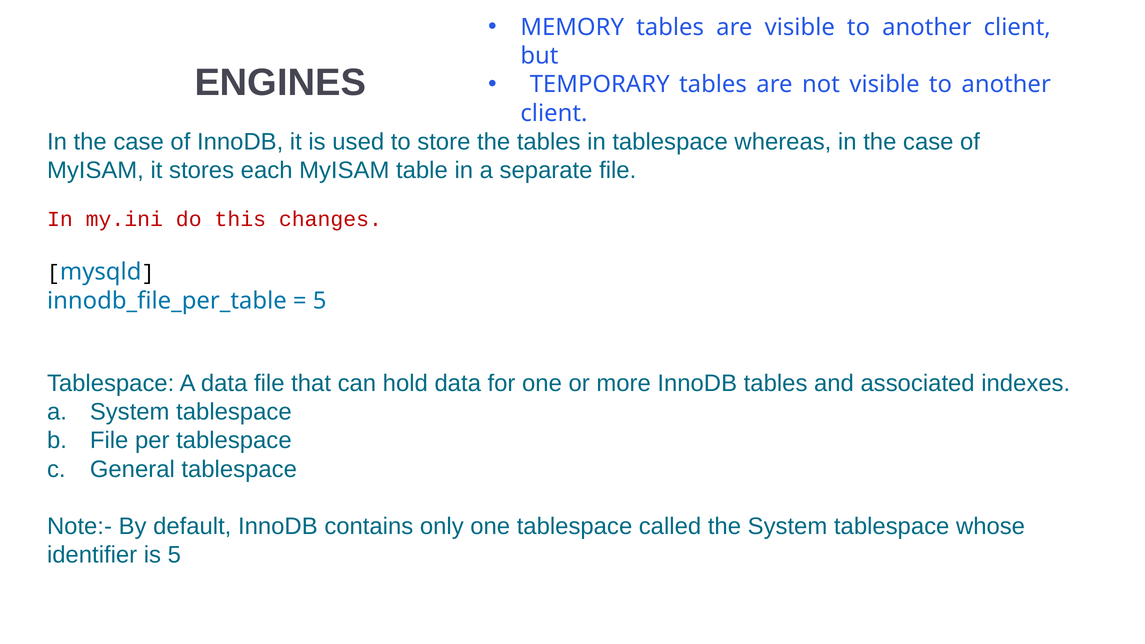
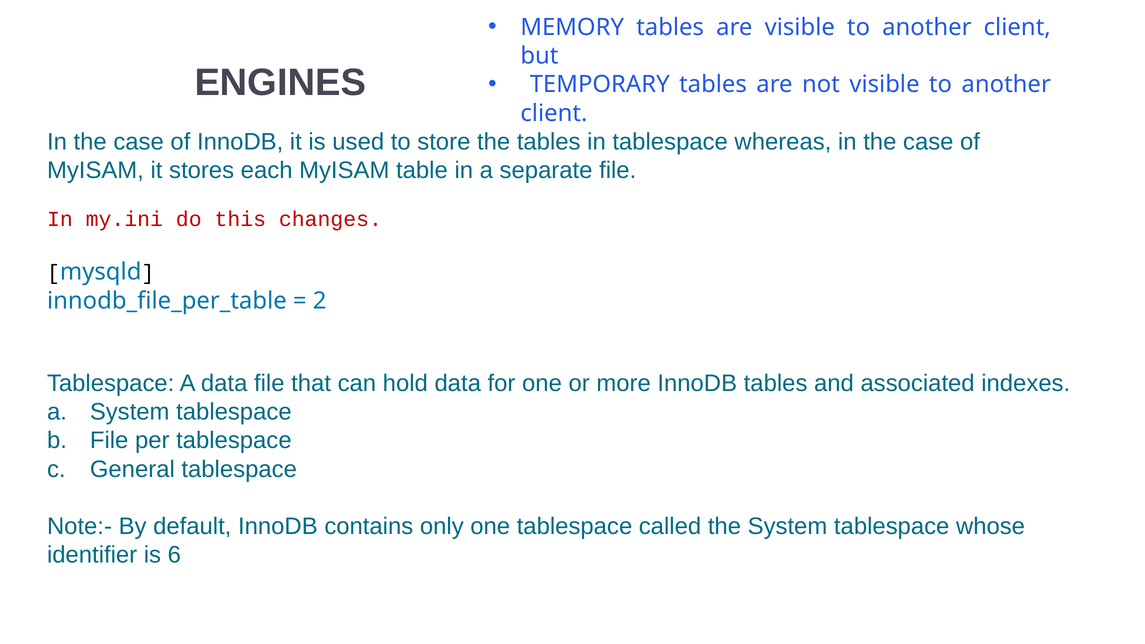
5: 5 -> 2 (320, 301)
is 5: 5 -> 6 (174, 555)
